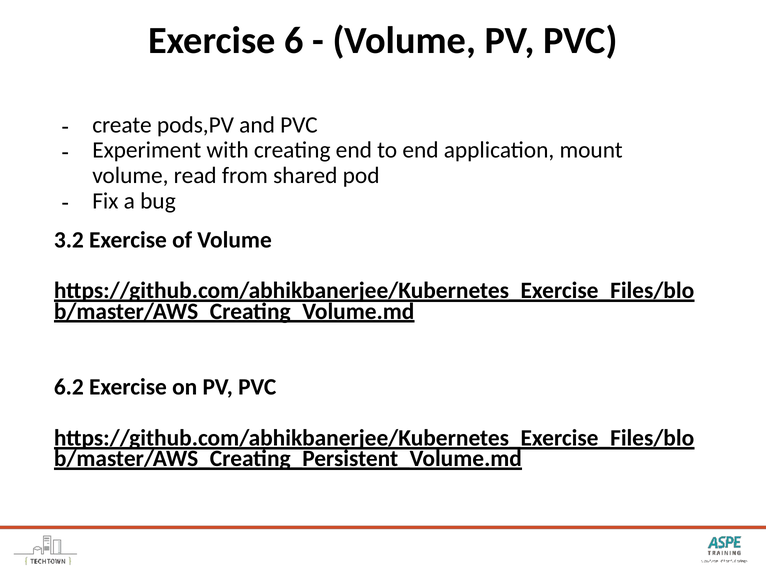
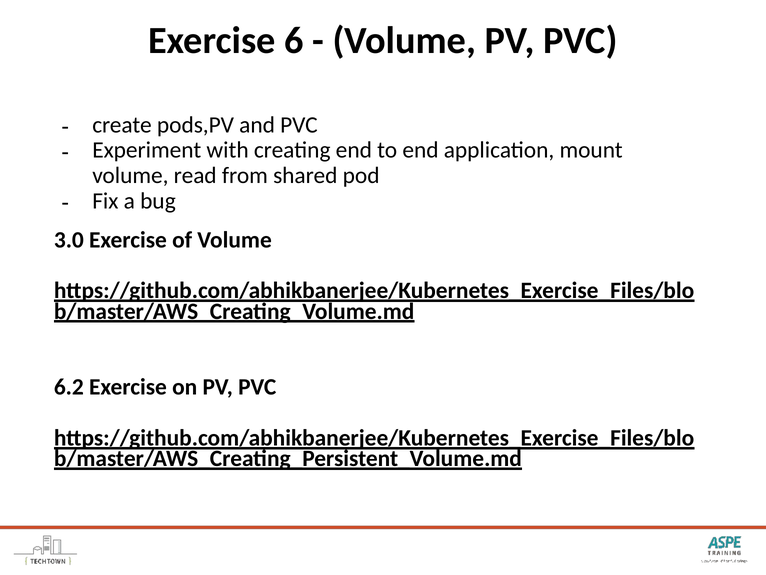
3.2: 3.2 -> 3.0 (69, 240)
